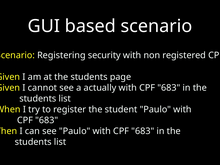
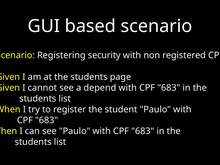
actually: actually -> depend (100, 88)
